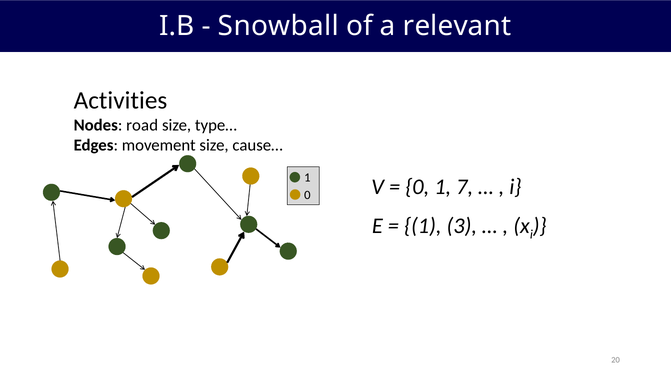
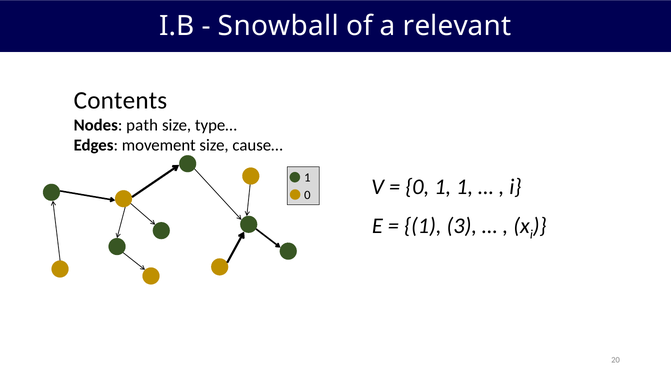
Activities: Activities -> Contents (120, 101)
road: road -> path (142, 125)
1 7: 7 -> 1 (465, 187)
